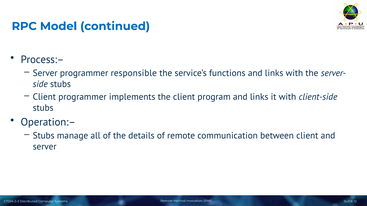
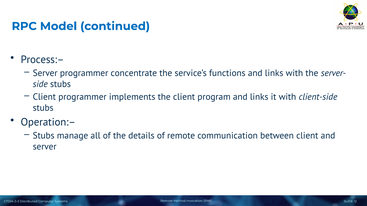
responsible: responsible -> concentrate (134, 73)
